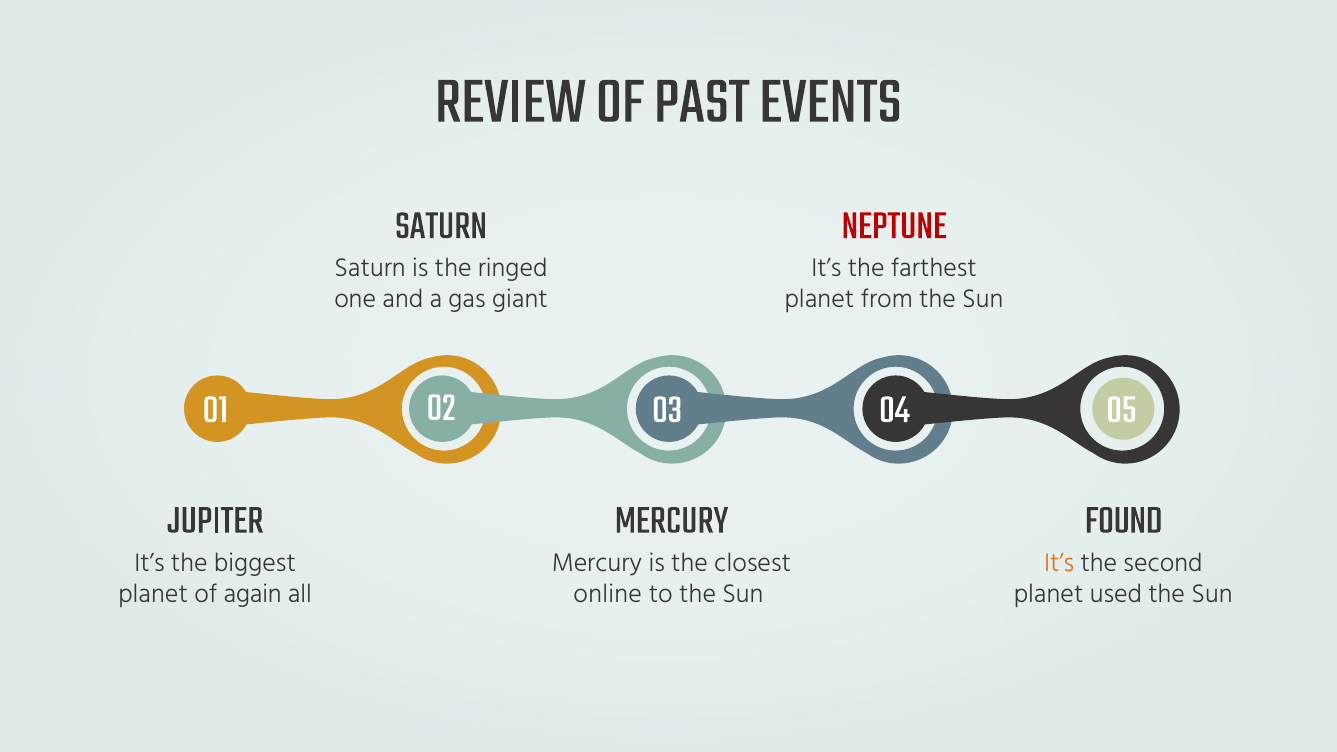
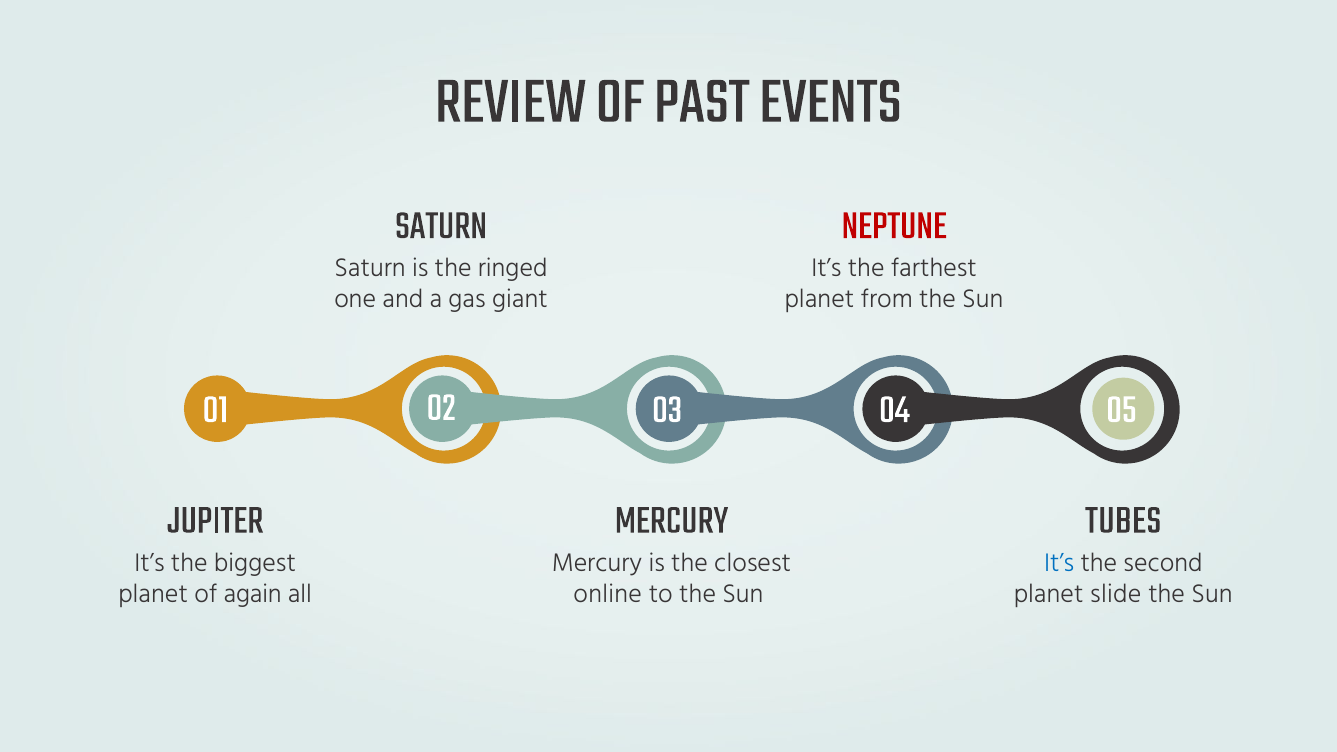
FOUND: FOUND -> TUBES (1123, 519)
It’s colour: orange -> blue (1059, 563)
used: used -> slide (1116, 594)
